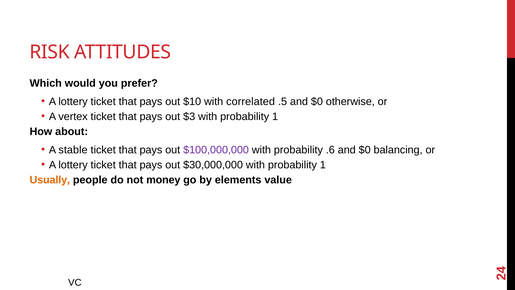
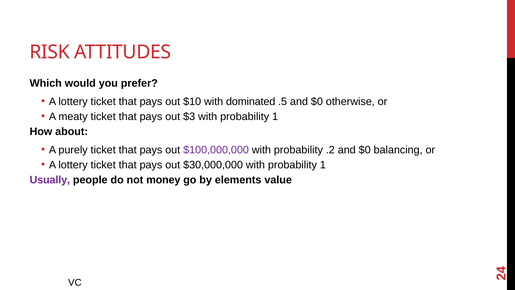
correlated: correlated -> dominated (251, 101)
vertex: vertex -> meaty (73, 116)
stable: stable -> purely (73, 150)
.6: .6 -> .2 (330, 150)
Usually colour: orange -> purple (50, 180)
